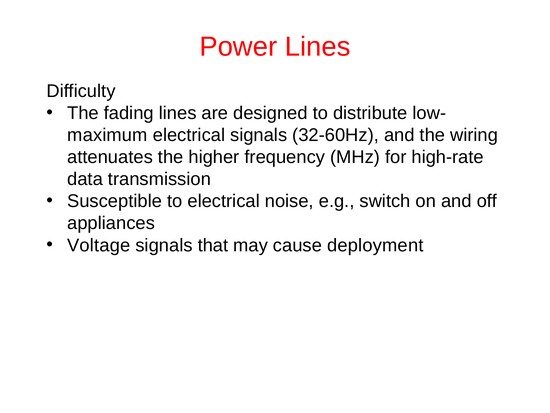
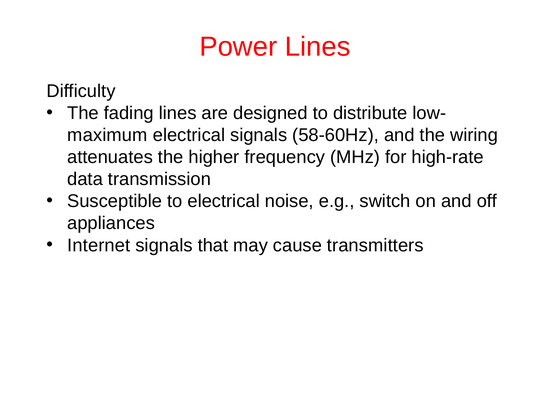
32-60Hz: 32-60Hz -> 58-60Hz (336, 135)
Voltage: Voltage -> Internet (99, 245)
deployment: deployment -> transmitters (375, 245)
